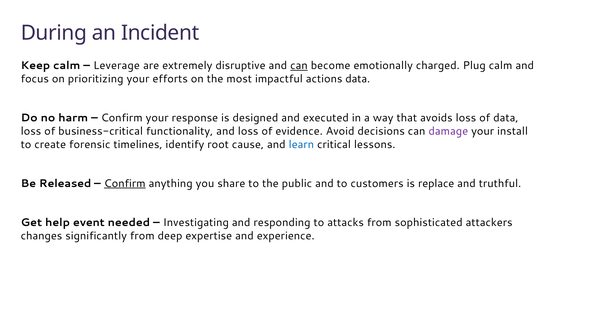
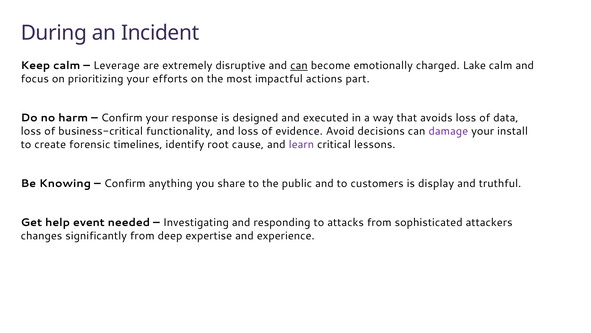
Plug: Plug -> Lake (474, 65)
actions data: data -> part (358, 79)
learn colour: blue -> purple (301, 144)
Released: Released -> Knowing (65, 183)
Confirm underline: present -> none (125, 183)
replace: replace -> display (436, 183)
